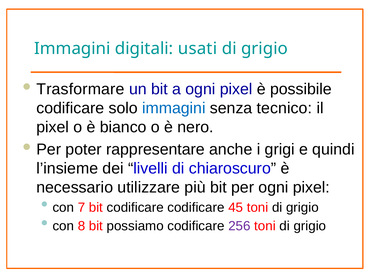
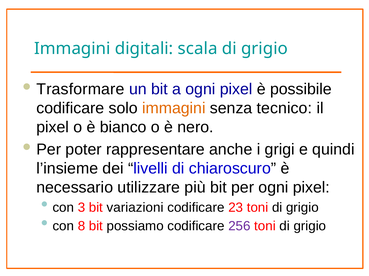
usati: usati -> scala (198, 49)
immagini colour: blue -> orange (174, 108)
7: 7 -> 3 (81, 208)
bit codificare: codificare -> variazioni (135, 208)
45: 45 -> 23 (236, 208)
